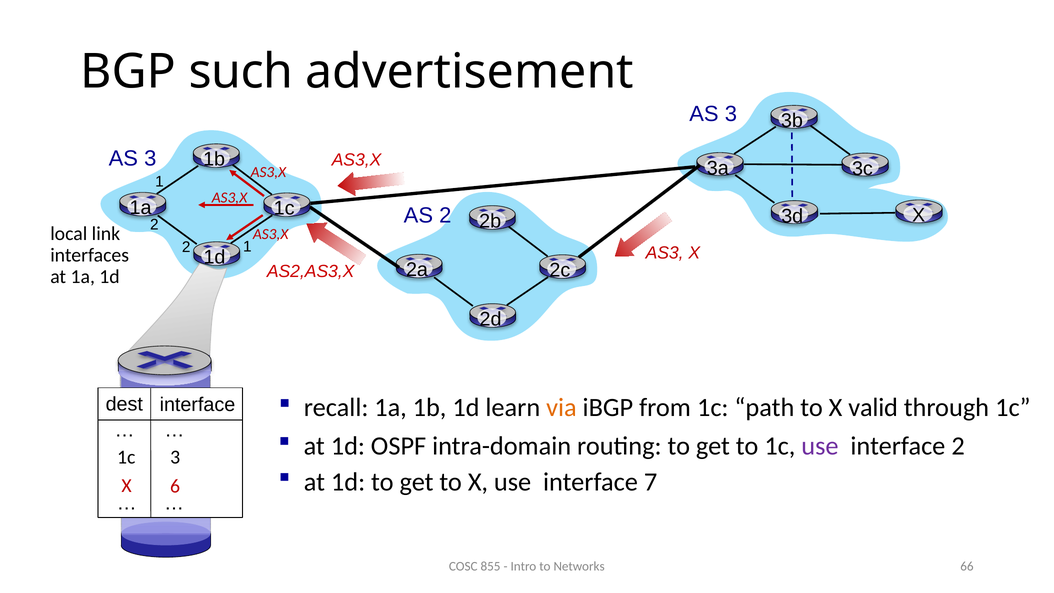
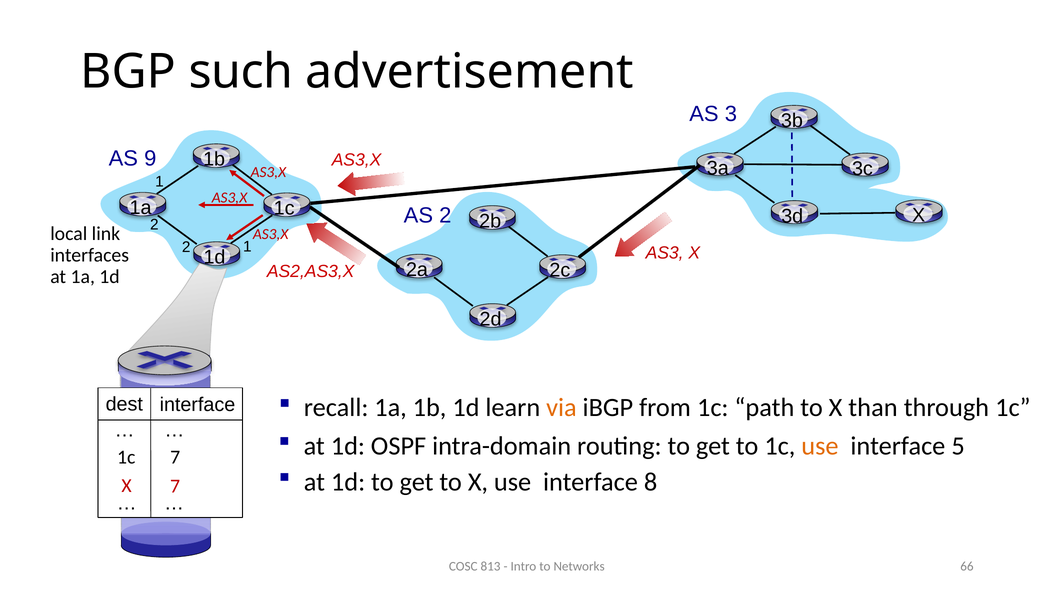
3: 3 -> 9 (150, 158)
valid: valid -> than (873, 408)
use colour: purple -> orange (820, 446)
interface 2: 2 -> 5 (958, 446)
1c 3: 3 -> 7 (175, 457)
7: 7 -> 8 (651, 482)
X 6: 6 -> 7 (175, 486)
855: 855 -> 813 (491, 566)
